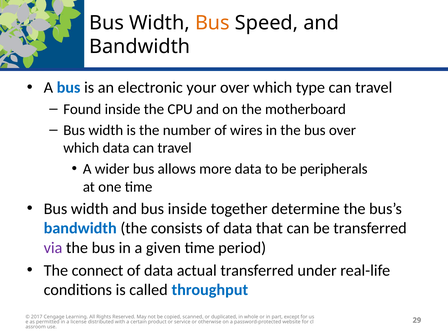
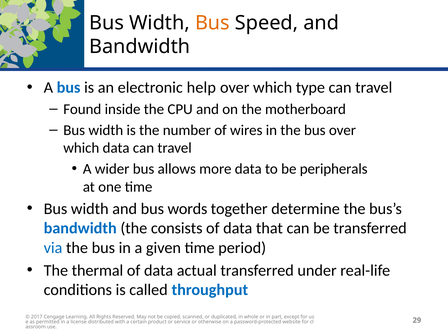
your: your -> help (201, 88)
bus inside: inside -> words (187, 209)
via colour: purple -> blue (53, 248)
connect: connect -> thermal (97, 270)
